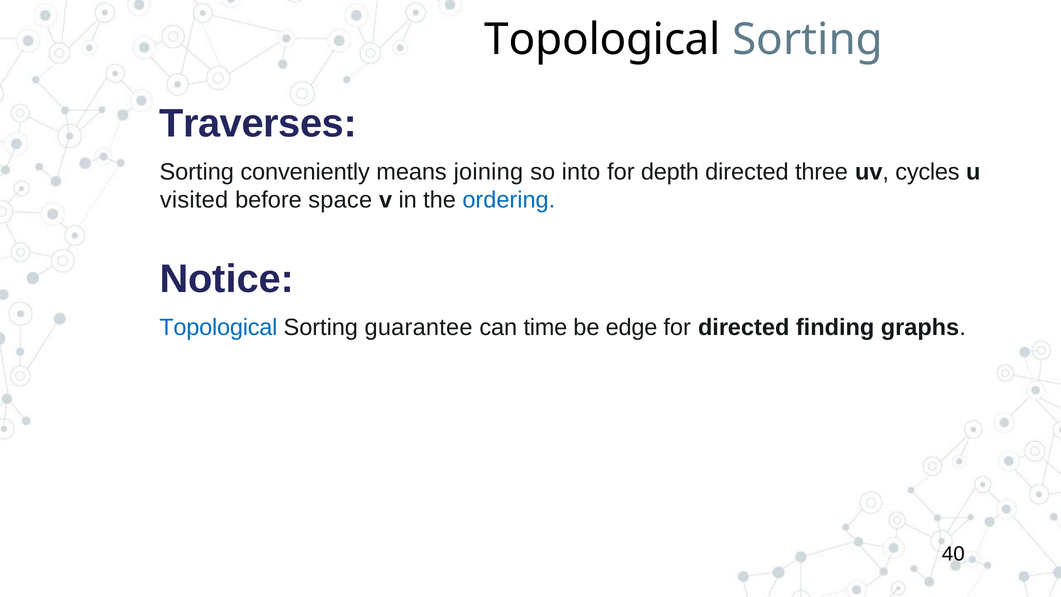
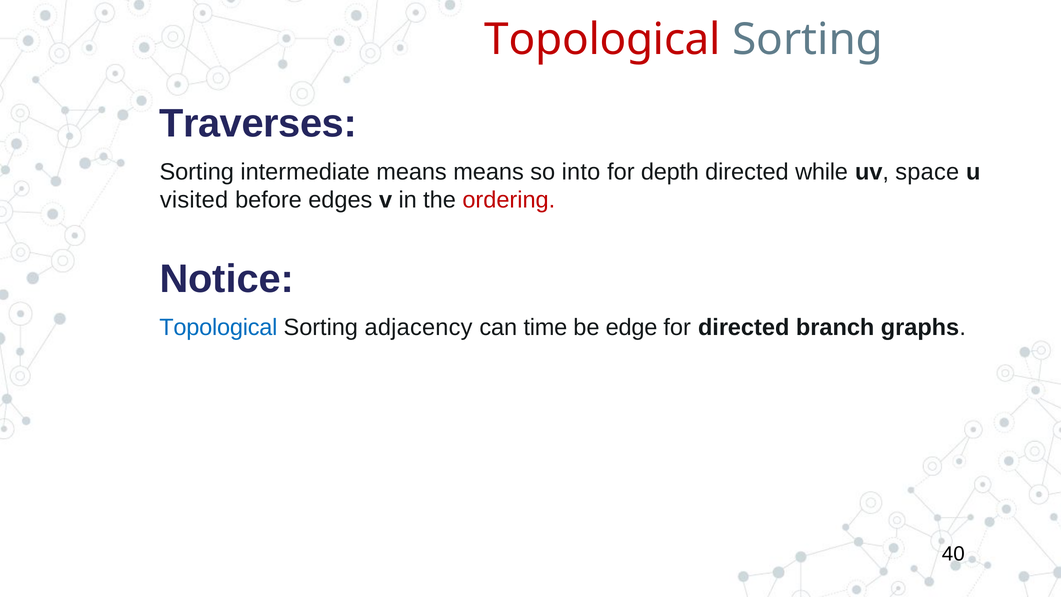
Topological colour: black -> red (603, 40)
conveniently: conveniently -> intermediate (305, 172)
means joining: joining -> means (489, 172)
three: three -> while (821, 172)
cycles: cycles -> space (927, 172)
space: space -> edges (340, 200)
ordering colour: blue -> red (509, 200)
guarantee: guarantee -> adjacency (419, 327)
finding: finding -> branch (835, 327)
